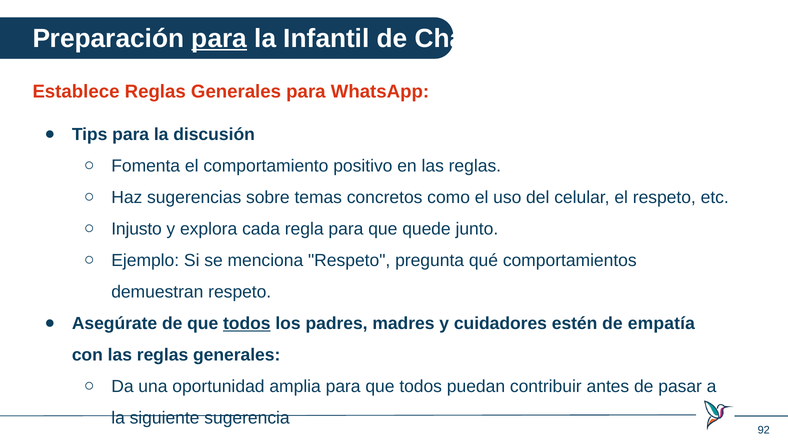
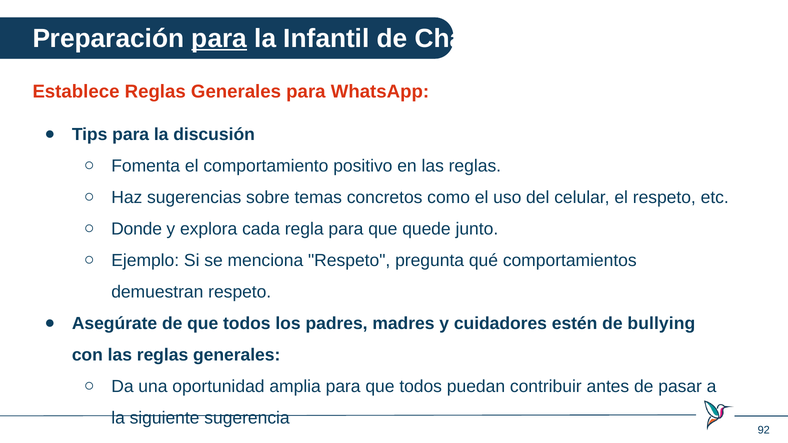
Injusto: Injusto -> Donde (137, 229)
todos underline: present -> none (247, 324)
empatía: empatía -> bullying (661, 324)
